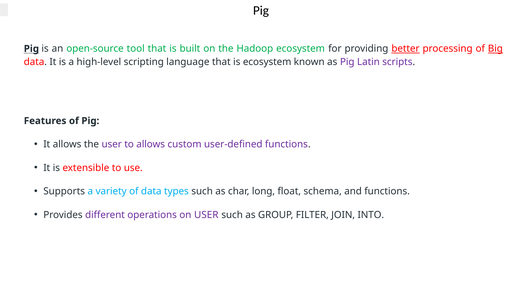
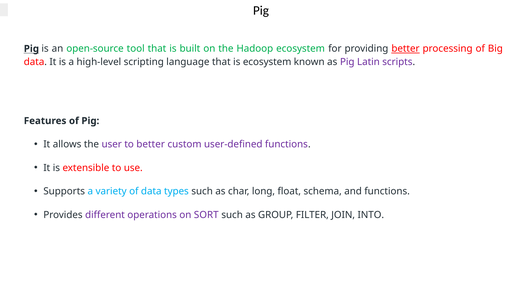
Big underline: present -> none (495, 49)
to allows: allows -> better (151, 144)
on USER: USER -> SORT (206, 215)
